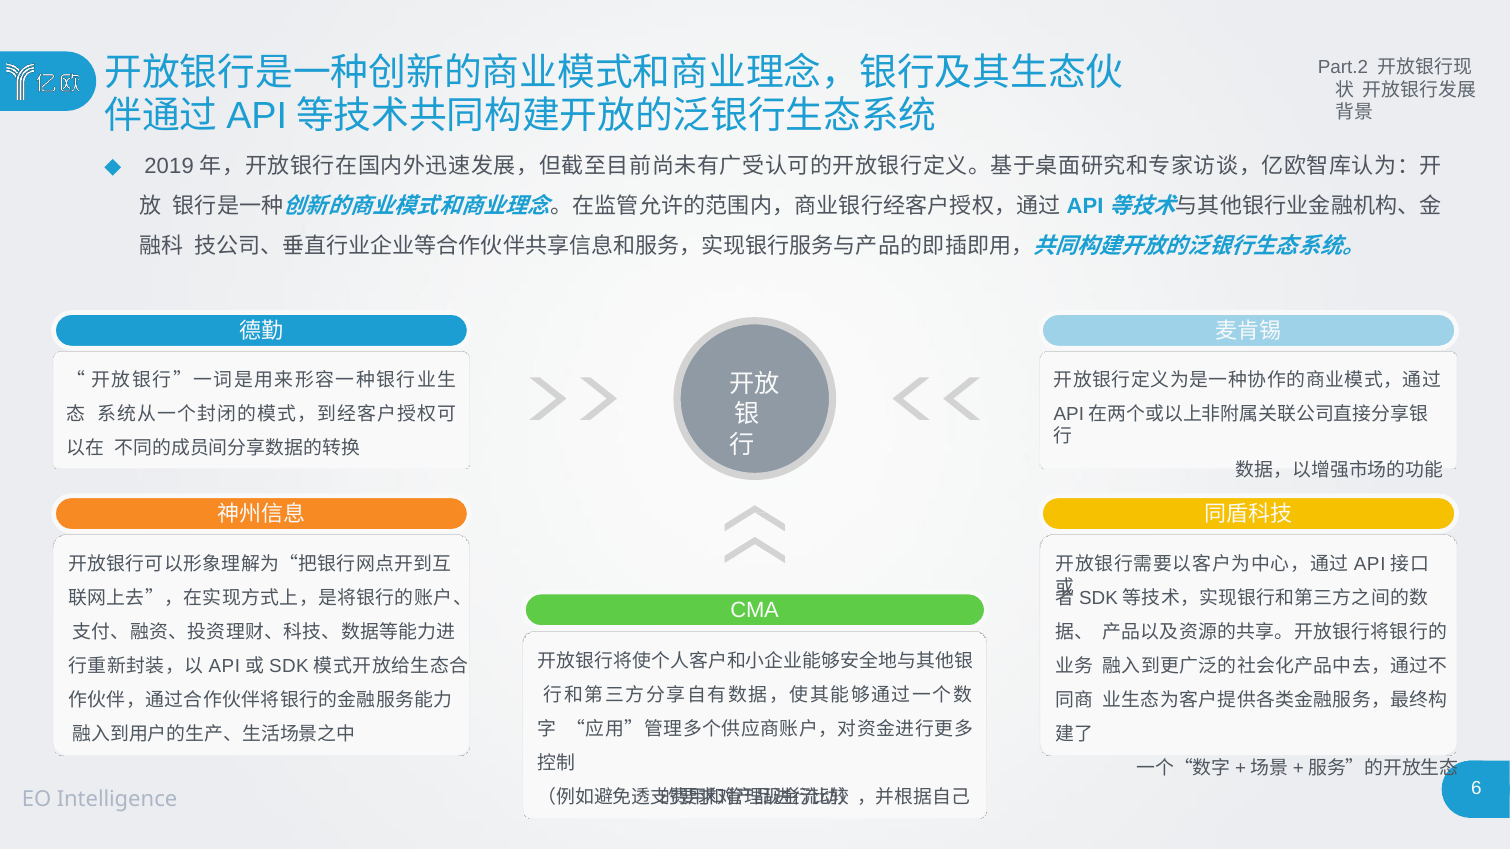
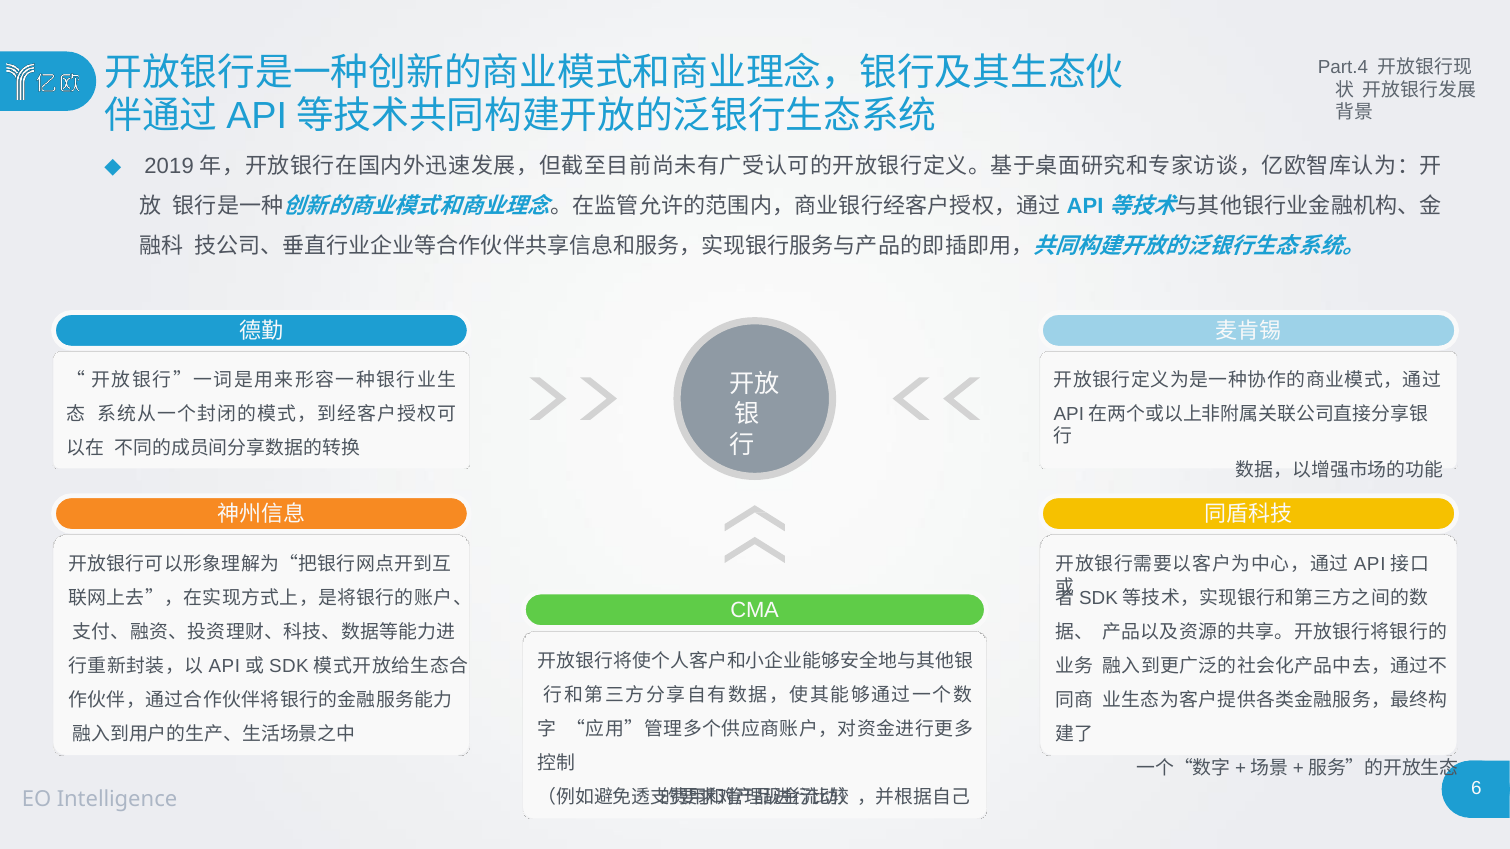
Part.2: Part.2 -> Part.4 (1343, 68)
